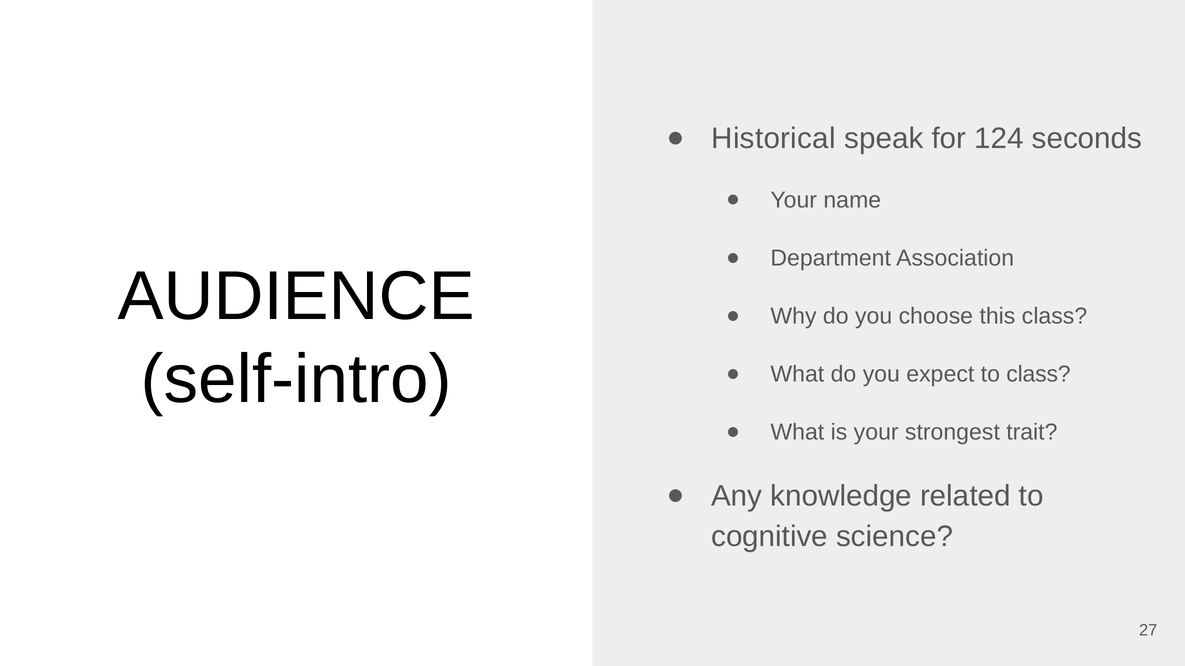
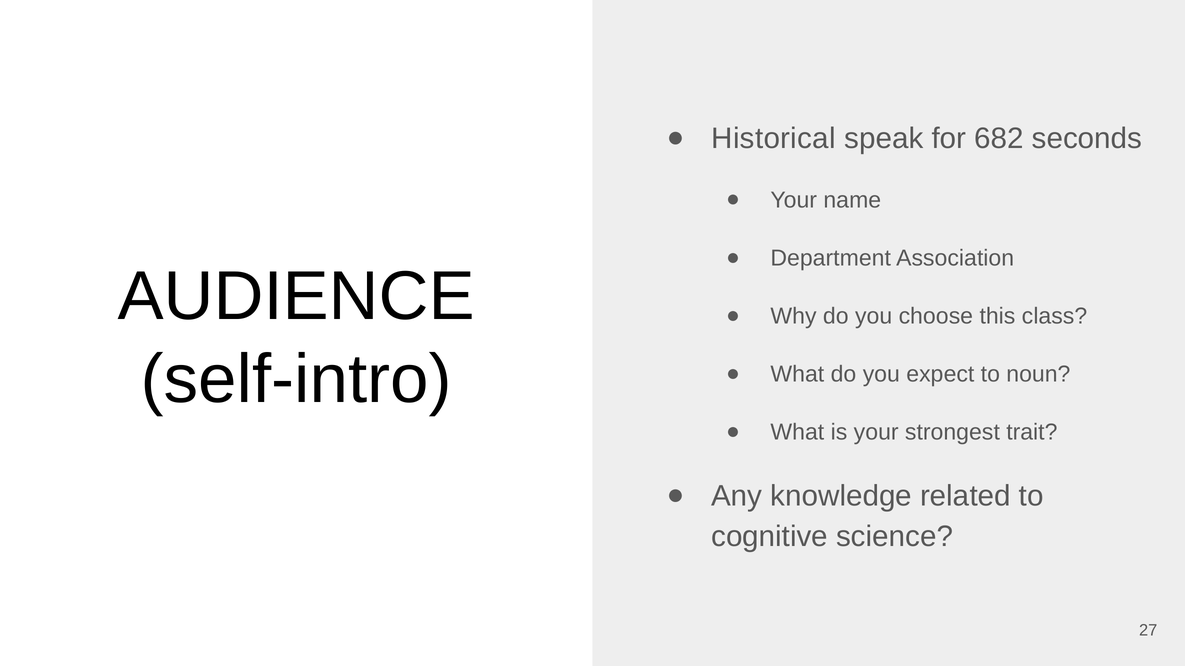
124: 124 -> 682 (999, 139)
to class: class -> noun (1038, 375)
